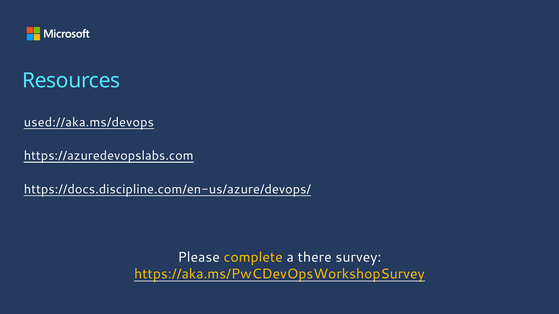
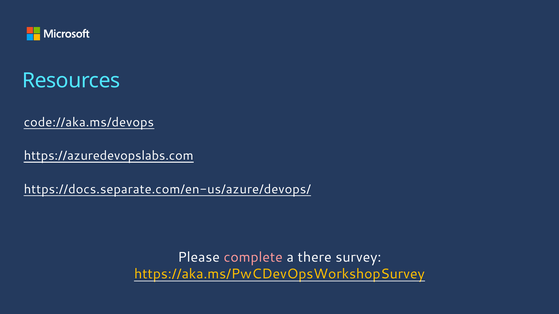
used://aka.ms/devops: used://aka.ms/devops -> code://aka.ms/devops (89, 122)
https://docs.discipline.com/en-us/azure/devops/: https://docs.discipline.com/en-us/azure/devops/ -> https://docs.separate.com/en-us/azure/devops/ (167, 189)
complete colour: yellow -> pink (253, 258)
